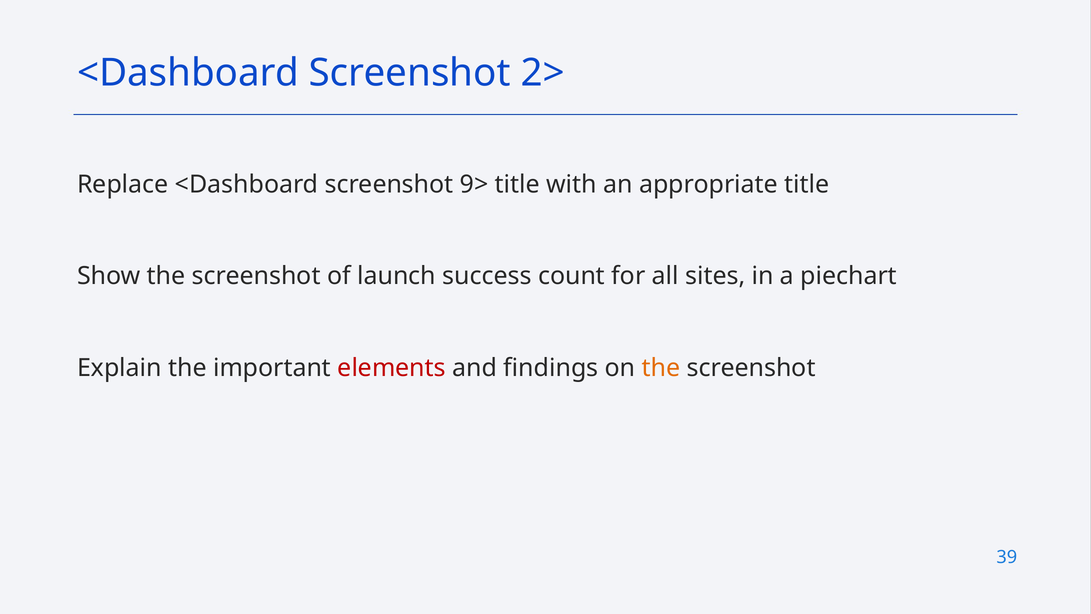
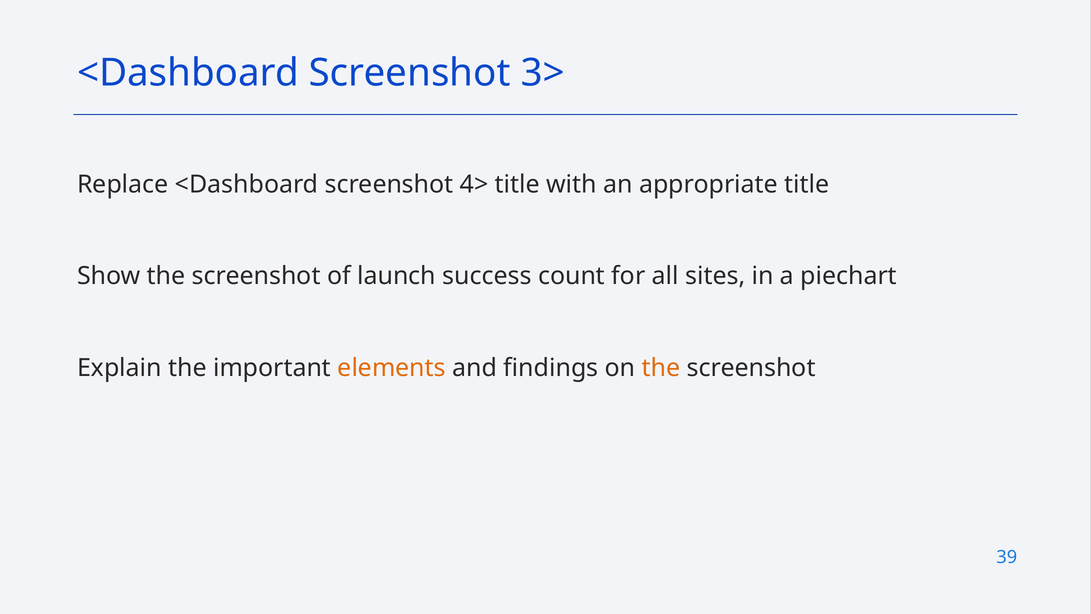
2>: 2> -> 3> (543, 73)
9>: 9> -> 4> (474, 184)
elements colour: red -> orange (392, 368)
